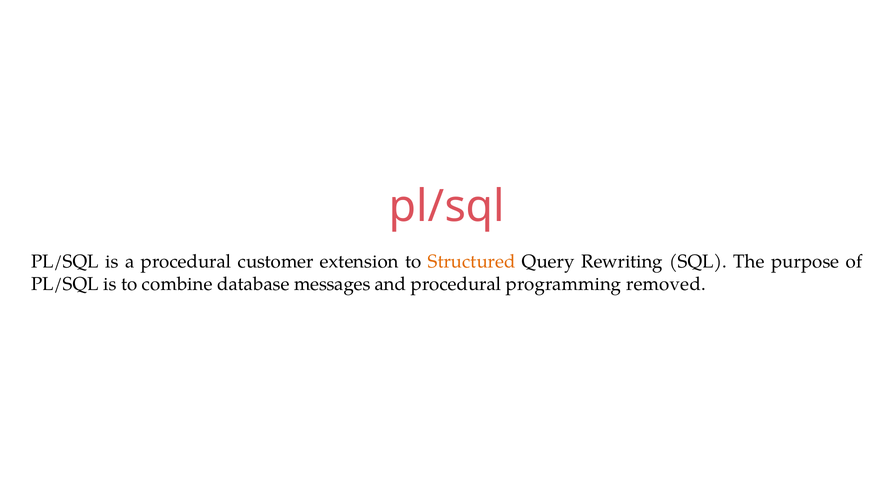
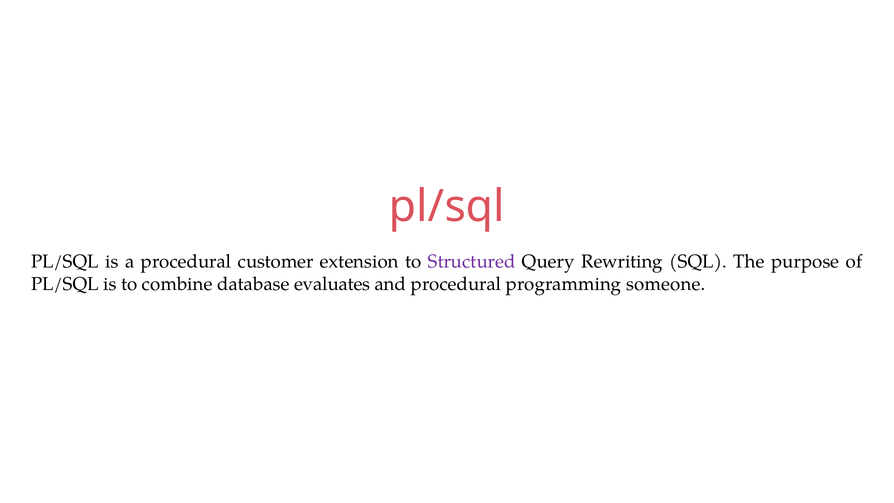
Structured colour: orange -> purple (472, 262)
messages: messages -> evaluates (332, 284)
removed: removed -> someone (666, 284)
